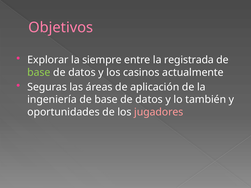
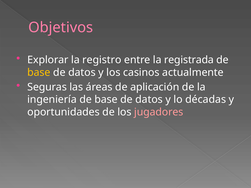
siempre: siempre -> registro (102, 60)
base colour: light green -> yellow (39, 72)
también: también -> décadas (206, 100)
